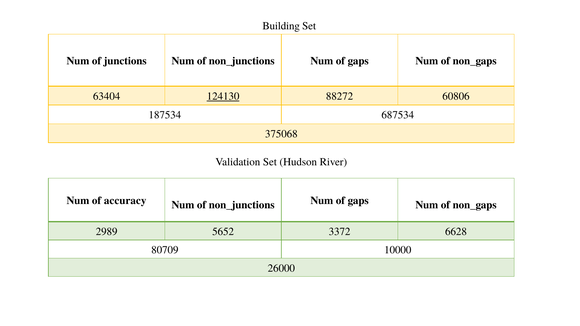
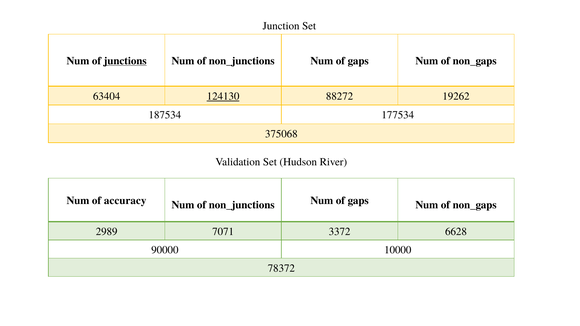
Building: Building -> Junction (281, 26)
junctions underline: none -> present (125, 61)
60806: 60806 -> 19262 (456, 96)
687534: 687534 -> 177534 (398, 115)
5652: 5652 -> 7071 (223, 232)
80709: 80709 -> 90000 (165, 250)
26000: 26000 -> 78372 (281, 268)
